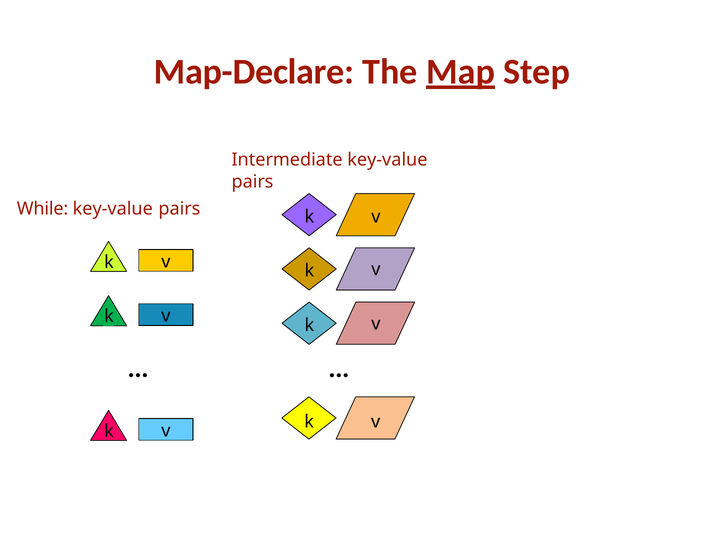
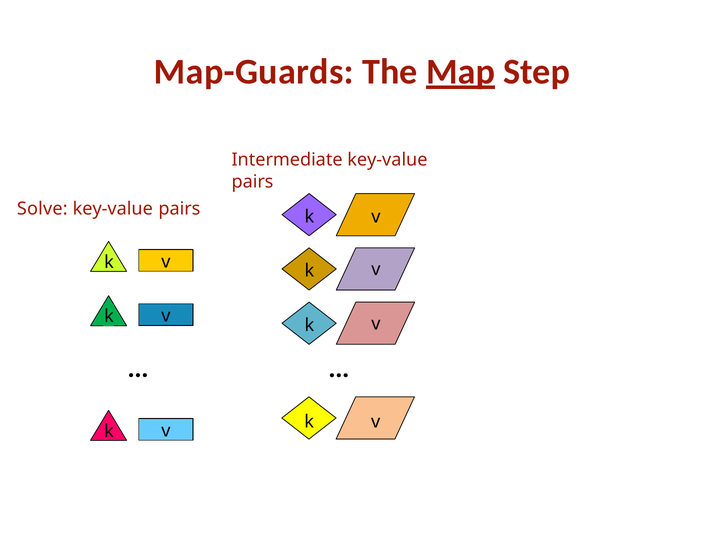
Map-Declare: Map-Declare -> Map-Guards (254, 72)
While: While -> Solve (42, 209)
